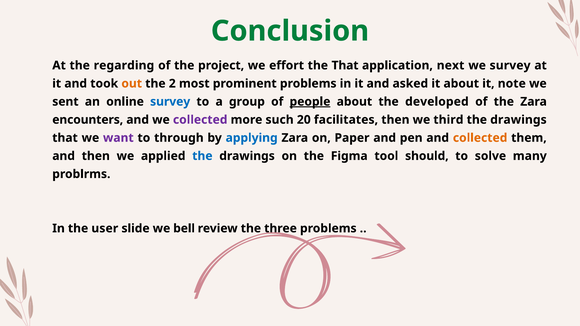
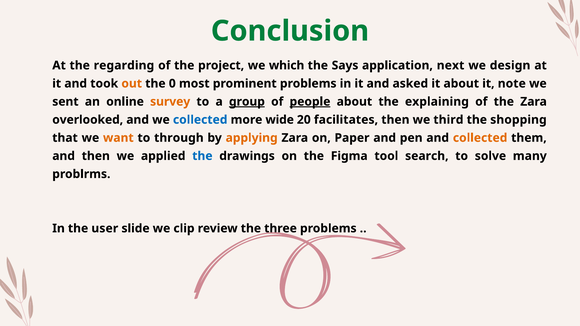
effort: effort -> which (287, 65)
the That: That -> Says (345, 65)
we survey: survey -> design (510, 65)
2: 2 -> 0 (172, 84)
survey colour: blue -> orange (170, 102)
group underline: none -> present (247, 102)
developed: developed -> explaining (437, 102)
encounters: encounters -> overlooked (88, 120)
collected colour: purple -> blue (200, 120)
such: such -> wide (280, 120)
drawings: drawings -> shopping (518, 120)
want colour: purple -> orange (118, 138)
applying colour: blue -> orange (252, 138)
should: should -> search (427, 156)
bell: bell -> clip (184, 229)
